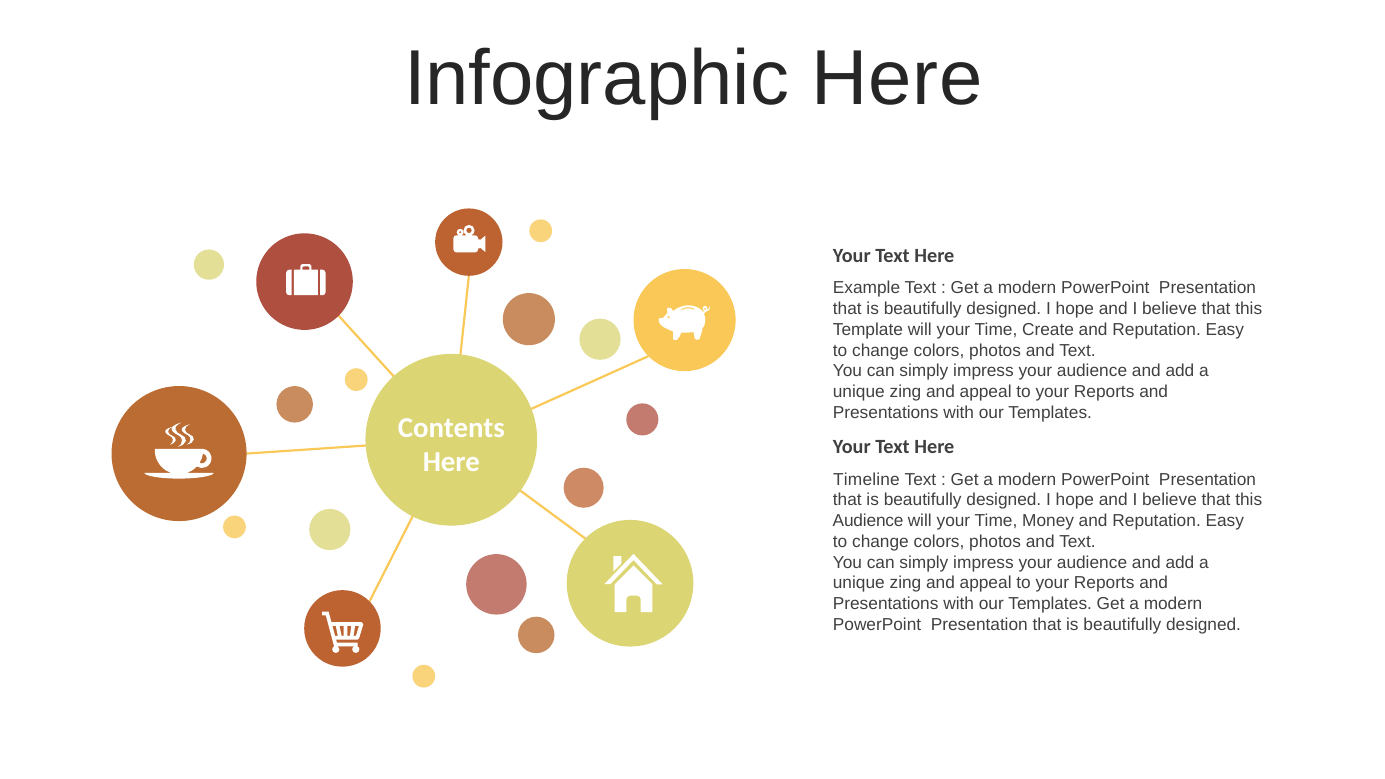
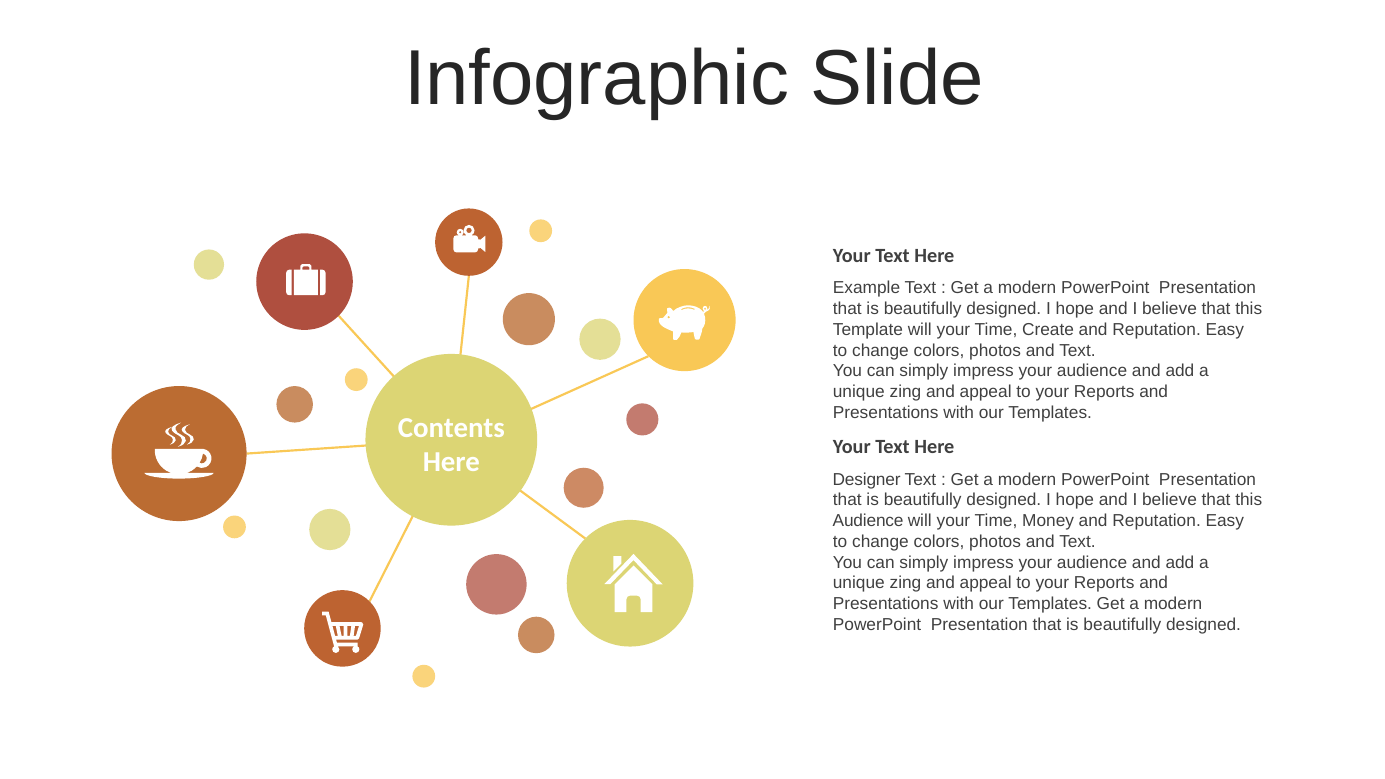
Infographic Here: Here -> Slide (897, 79)
Timeline: Timeline -> Designer (867, 479)
